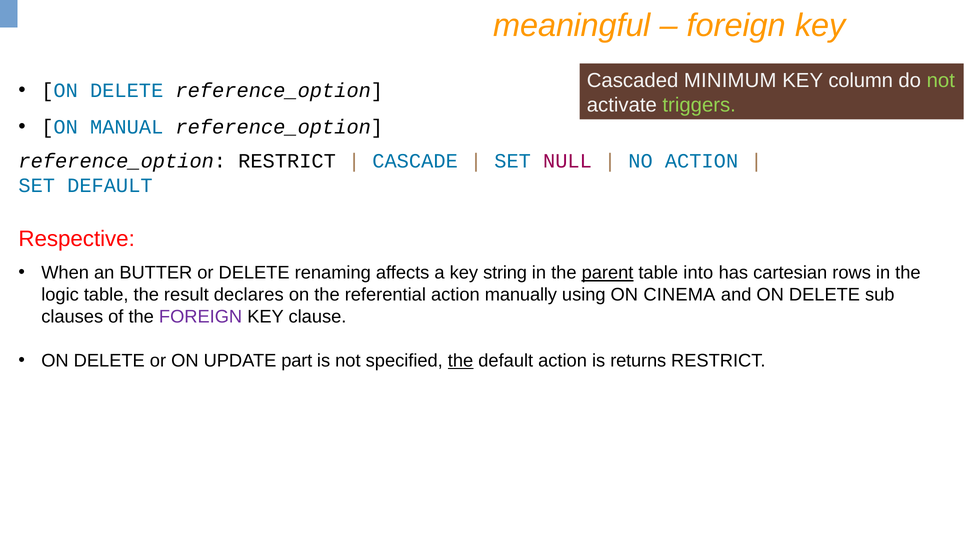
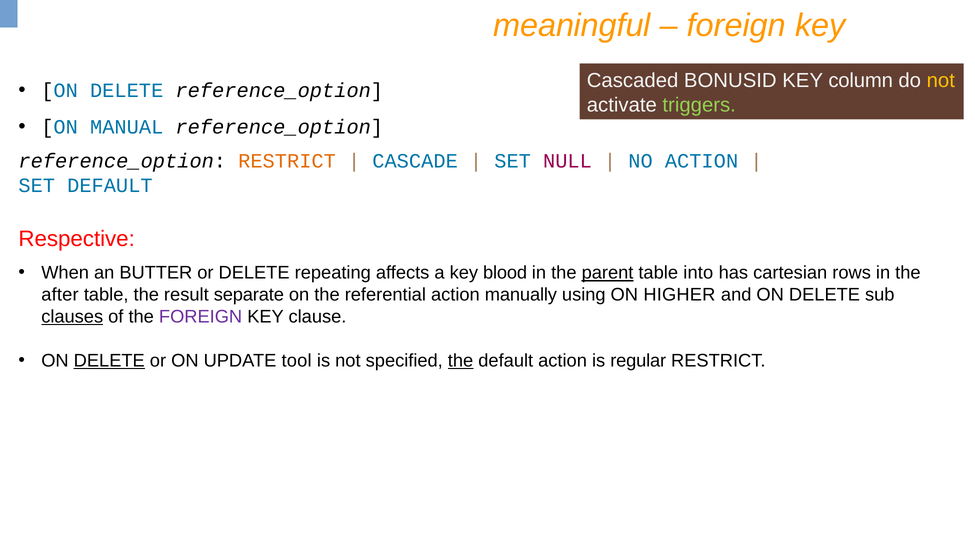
MINIMUM: MINIMUM -> BONUSID (730, 81)
not colour: light green -> yellow (941, 81)
RESTRICT colour: black -> orange (287, 161)
renaming: renaming -> repeating (333, 273)
string: string -> blood (505, 273)
logic: logic -> after (60, 295)
declares: declares -> separate (249, 295)
CINEMA: CINEMA -> HIGHER (679, 295)
clauses underline: none -> present (72, 317)
DELETE underline: none -> present (109, 361)
part: part -> tool (297, 361)
returns: returns -> regular (638, 361)
